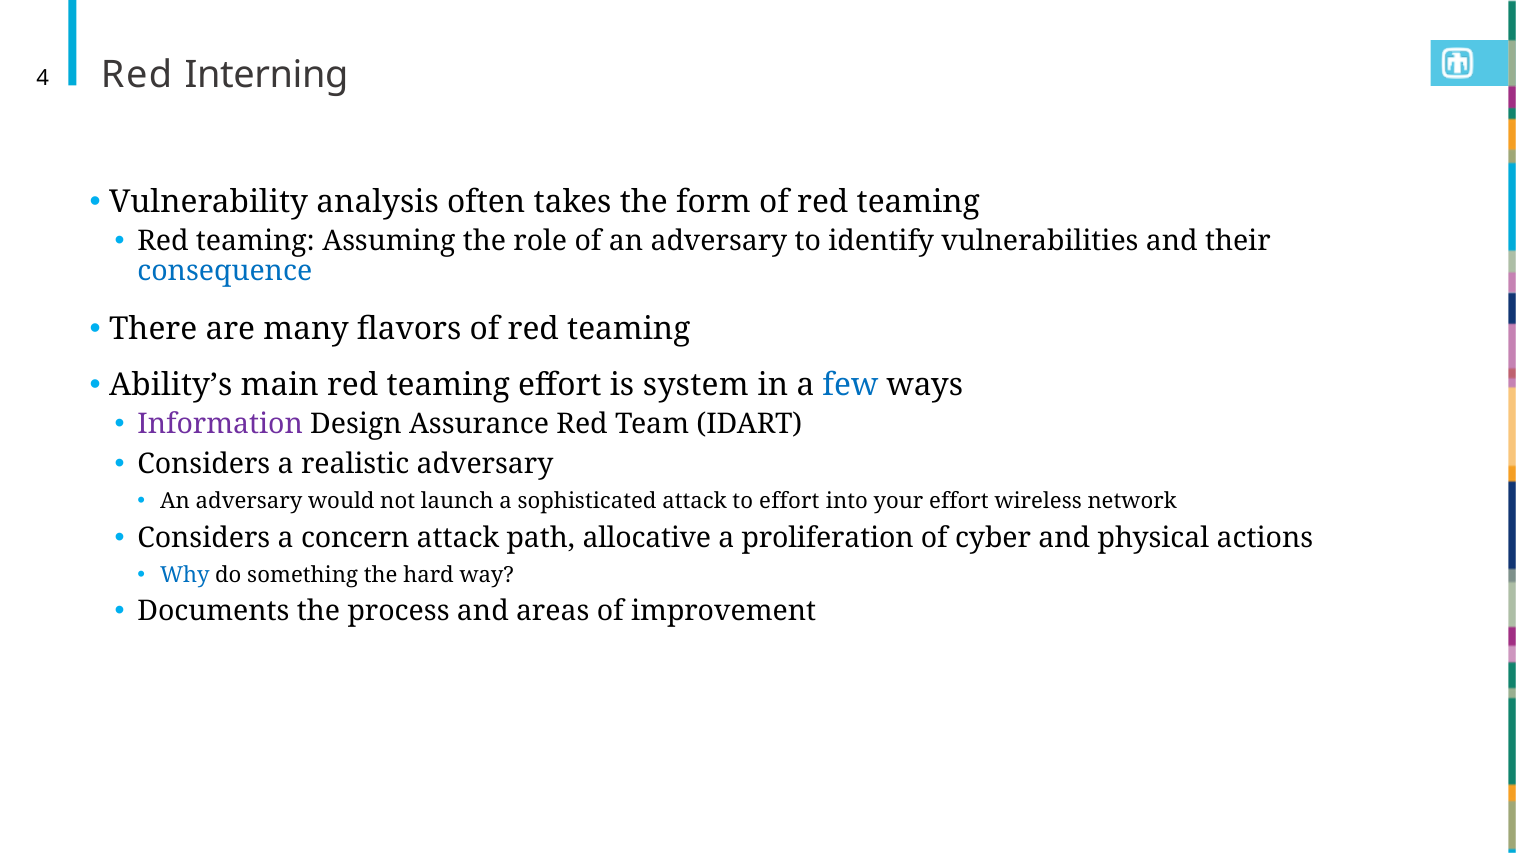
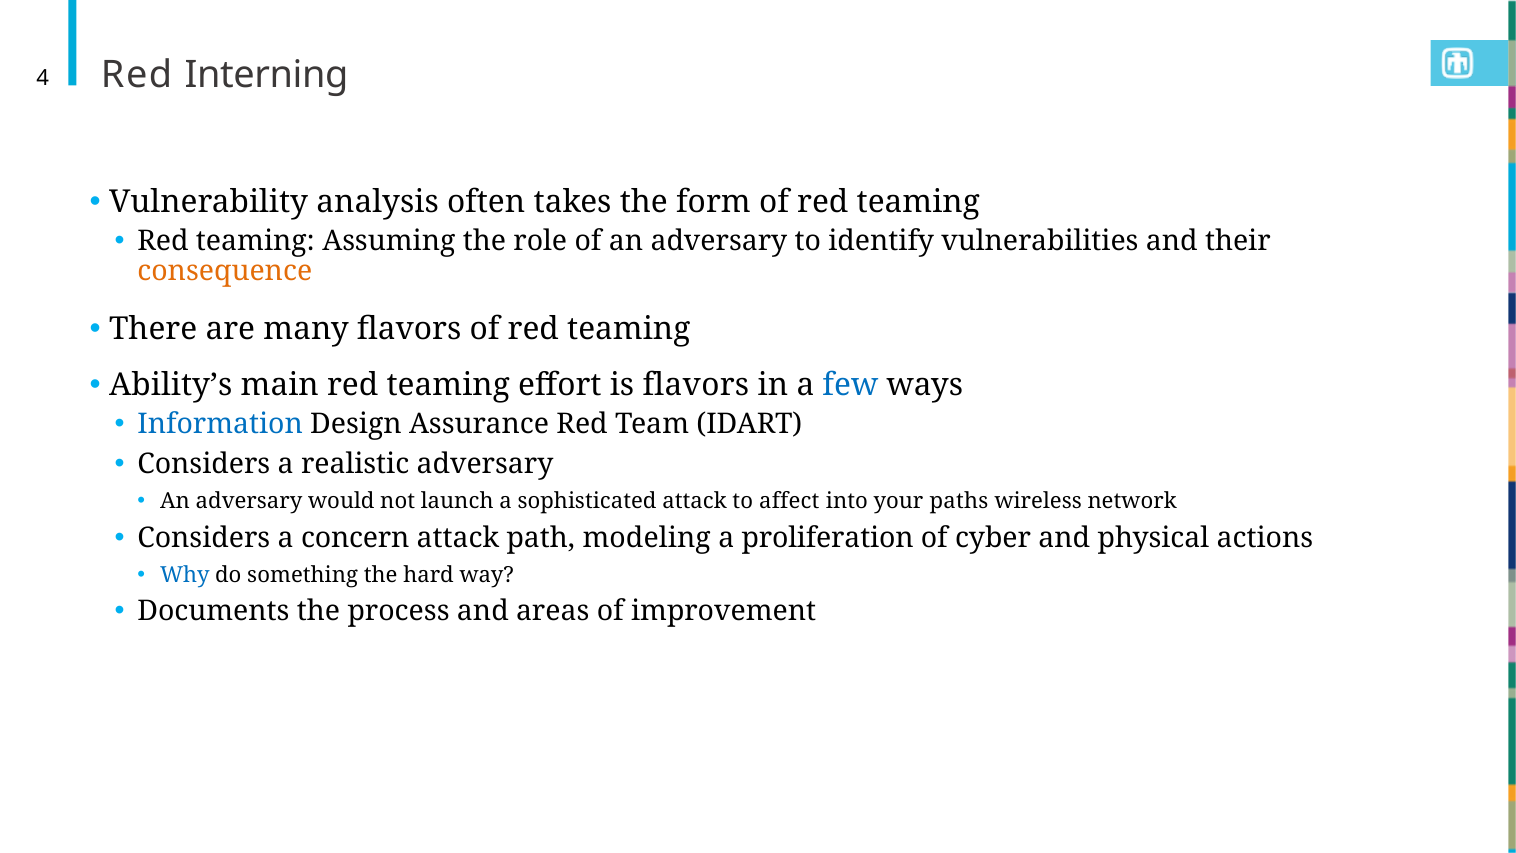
consequence colour: blue -> orange (225, 271)
is system: system -> flavors (696, 385)
Information colour: purple -> blue (220, 424)
to effort: effort -> affect (789, 501)
your effort: effort -> paths (959, 501)
allocative: allocative -> modeling (647, 538)
